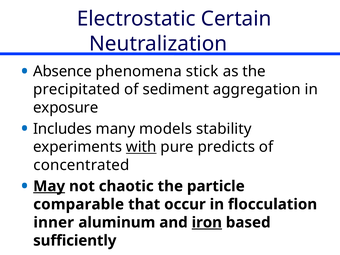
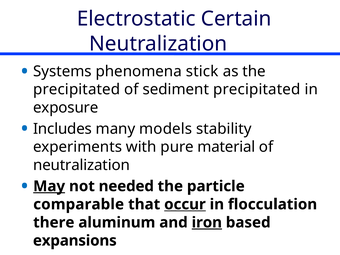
Absence: Absence -> Systems (62, 71)
sediment aggregation: aggregation -> precipitated (257, 89)
with underline: present -> none (141, 147)
predicts: predicts -> material (226, 147)
concentrated: concentrated -> neutralization (82, 165)
chaotic: chaotic -> needed (126, 186)
occur underline: none -> present (185, 204)
inner: inner -> there (54, 222)
sufficiently: sufficiently -> expansions (75, 241)
